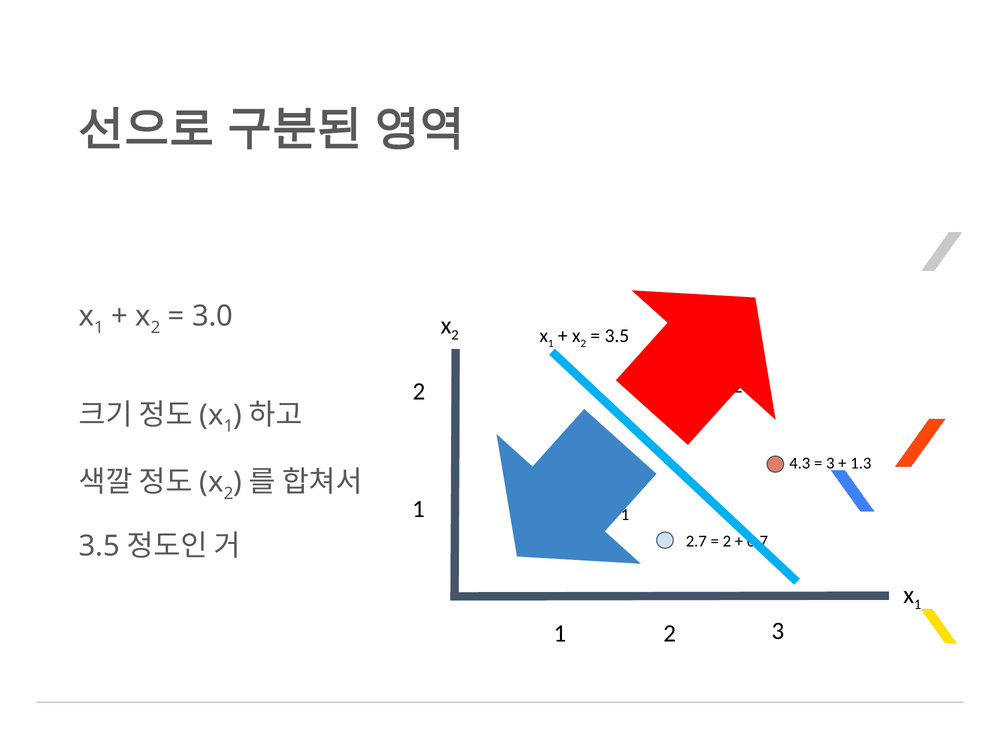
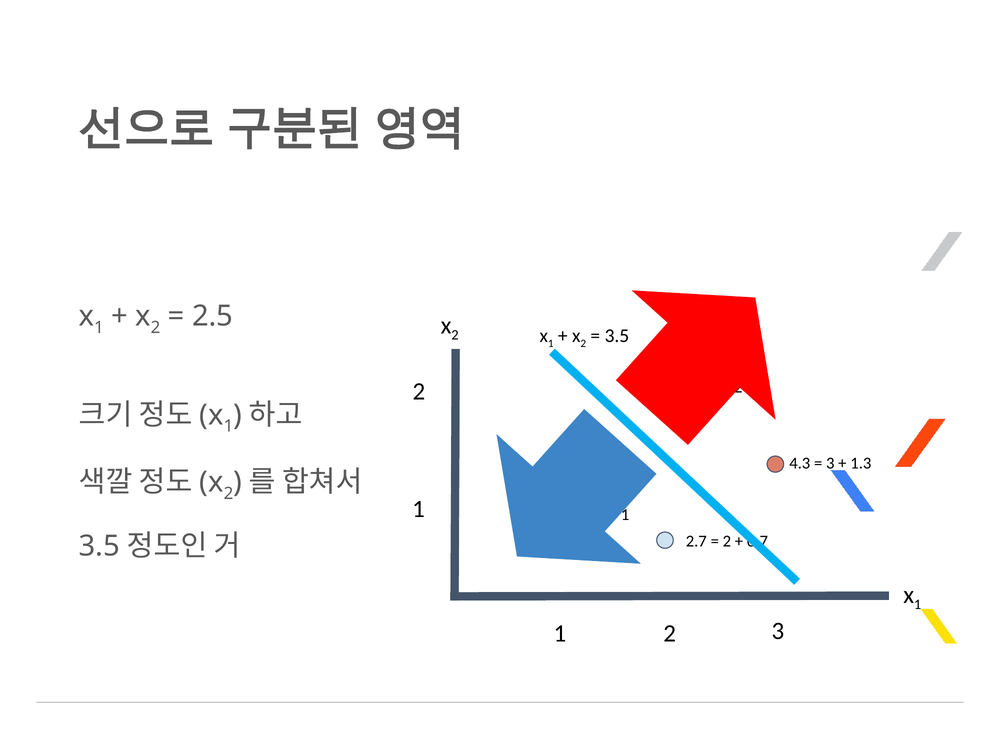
3.0: 3.0 -> 2.5 (213, 316)
